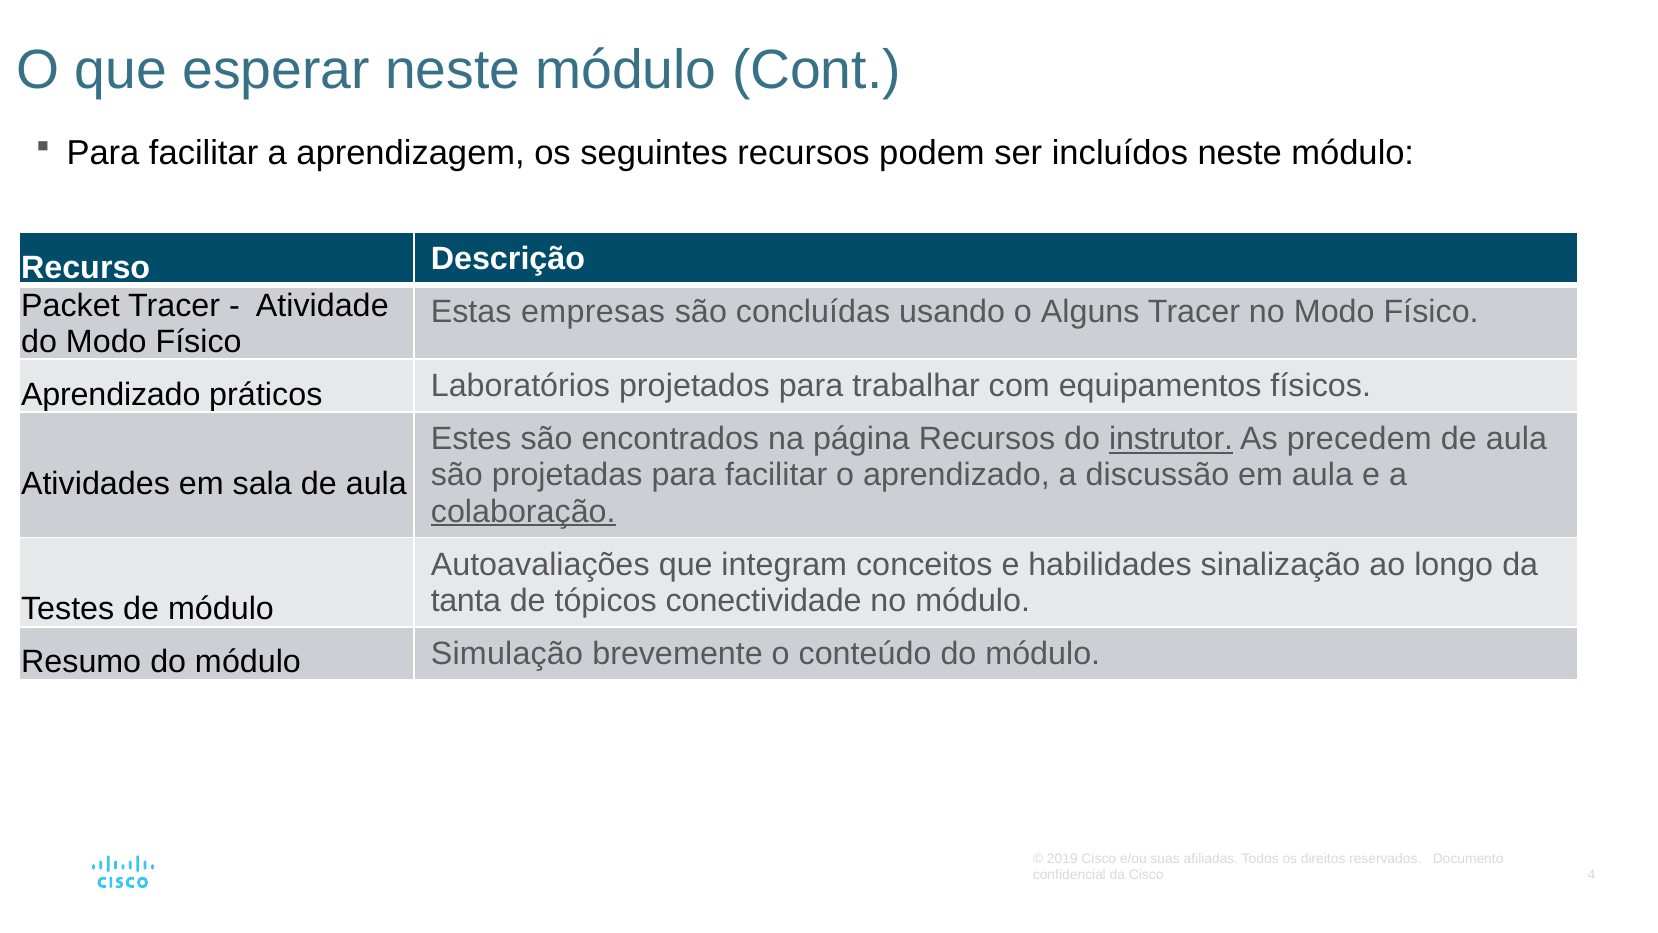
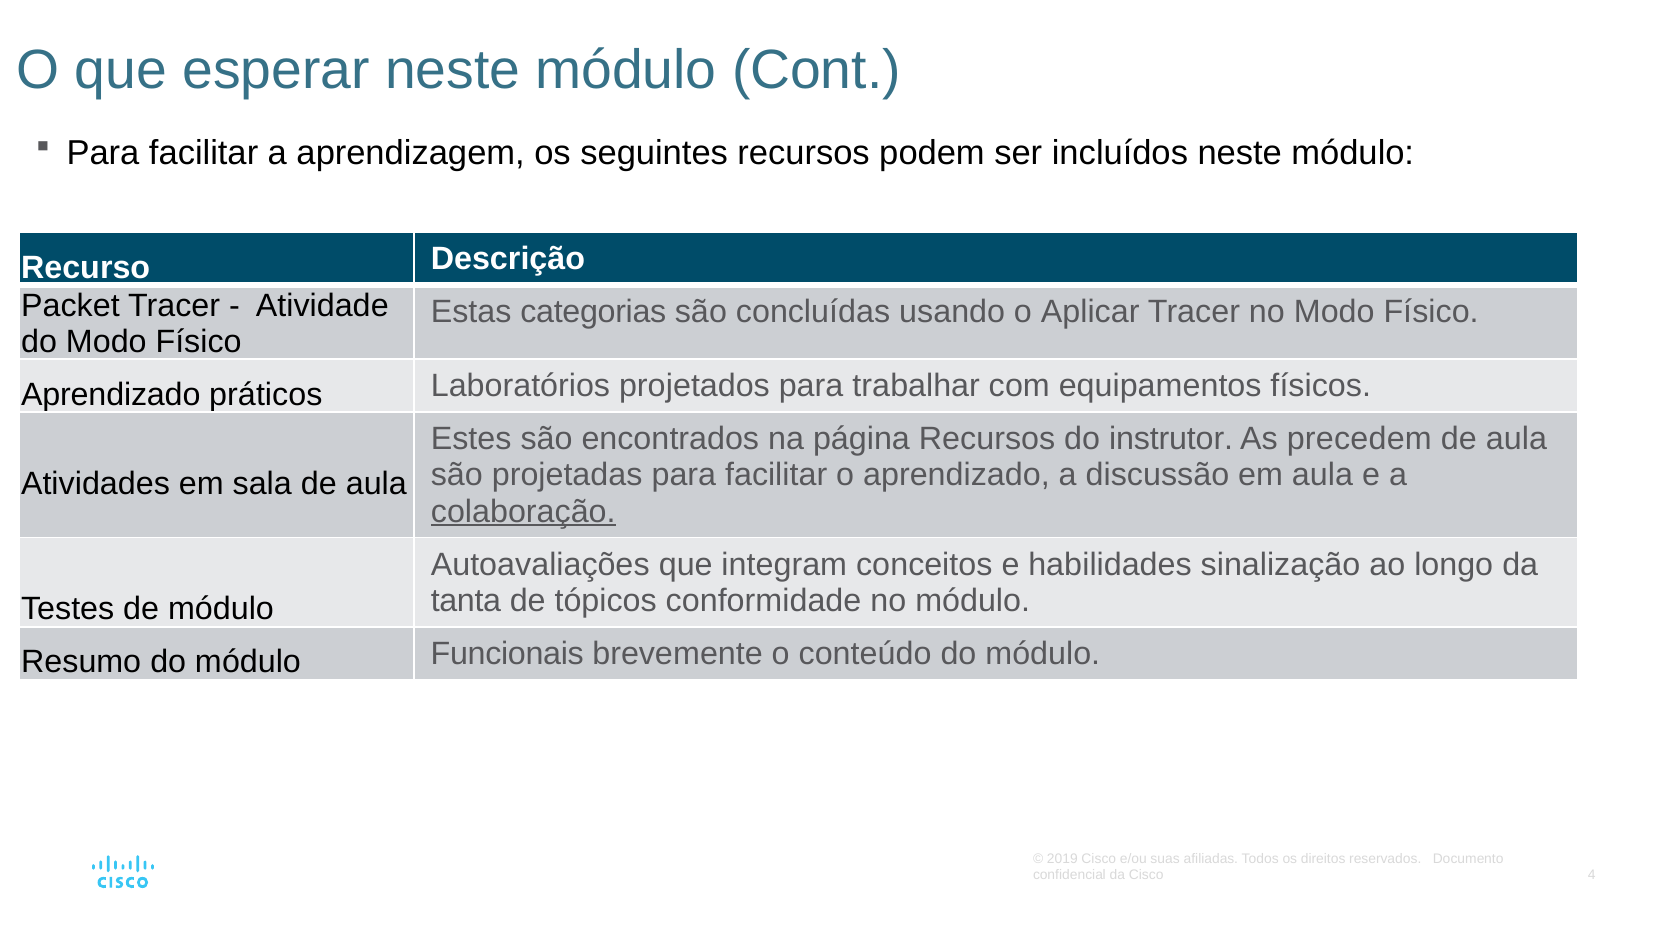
empresas: empresas -> categorias (593, 312)
Alguns: Alguns -> Aplicar (1090, 312)
instrutor underline: present -> none (1171, 439)
conectividade: conectividade -> conformidade (764, 600)
Simulação: Simulação -> Funcionais (507, 653)
